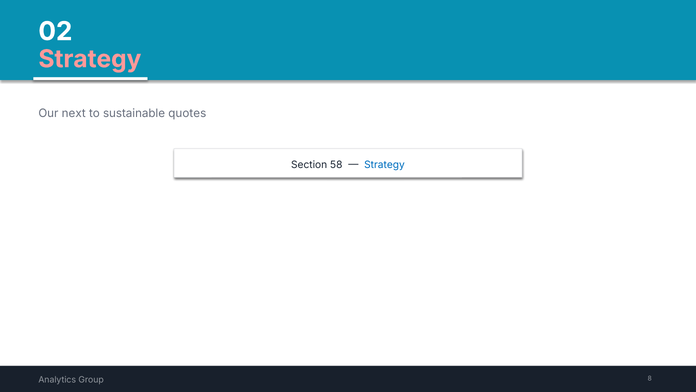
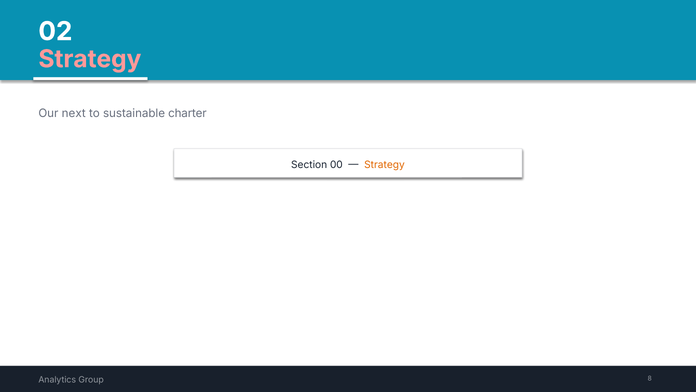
quotes: quotes -> charter (187, 113)
58: 58 -> 00 (336, 165)
Strategy colour: blue -> orange (384, 165)
